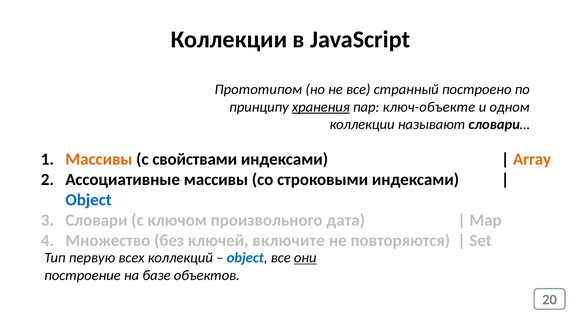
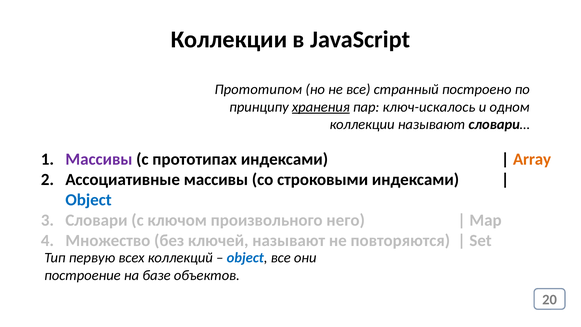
ключ-объекте: ключ-объекте -> ключ-искалось (429, 107)
Массивы colour: orange -> purple (99, 159)
свойствами: свойствами -> прототипах (195, 159)
дата: дата -> него (346, 220)
ключей включите: включите -> называют (289, 240)
они underline: present -> none (305, 258)
